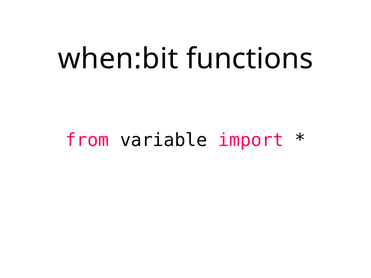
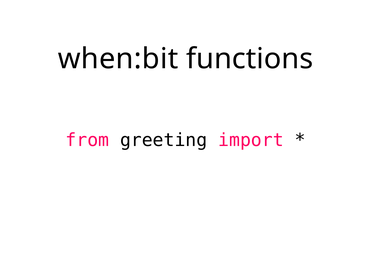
variable: variable -> greeting (164, 140)
